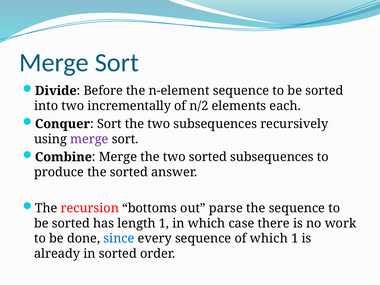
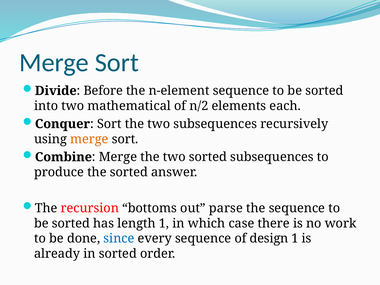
incrementally: incrementally -> mathematical (129, 106)
merge colour: purple -> orange (89, 139)
of which: which -> design (269, 239)
